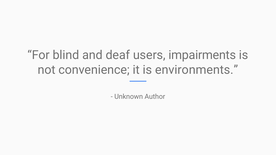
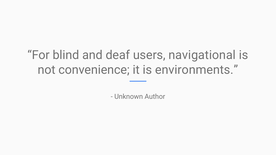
impairments: impairments -> navigational (202, 55)
